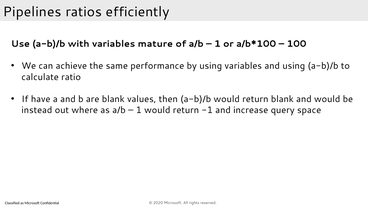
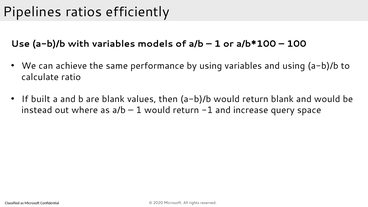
mature: mature -> models (155, 44)
have: have -> built (41, 99)
